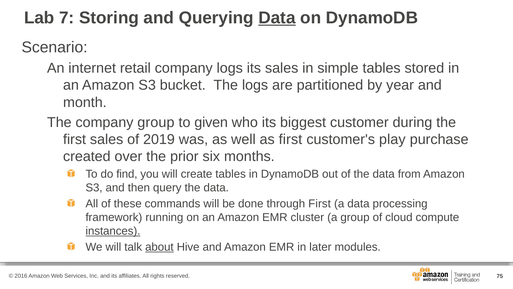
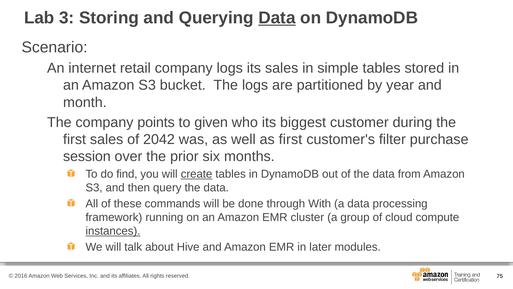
7: 7 -> 3 (67, 18)
company group: group -> points (156, 122)
2019: 2019 -> 2042 (159, 139)
play: play -> filter (392, 139)
created: created -> session (87, 156)
create underline: none -> present (197, 174)
through First: First -> With (320, 203)
about underline: present -> none (159, 247)
